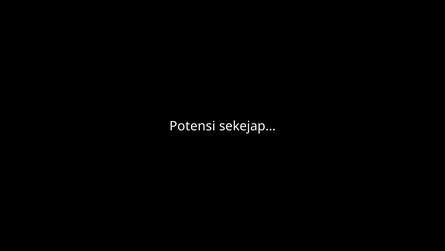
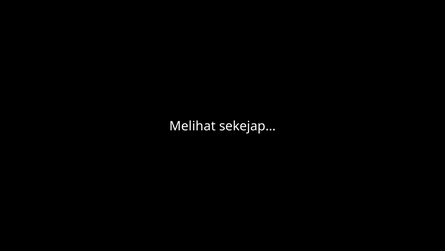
Potensi: Potensi -> Melihat (192, 126)
